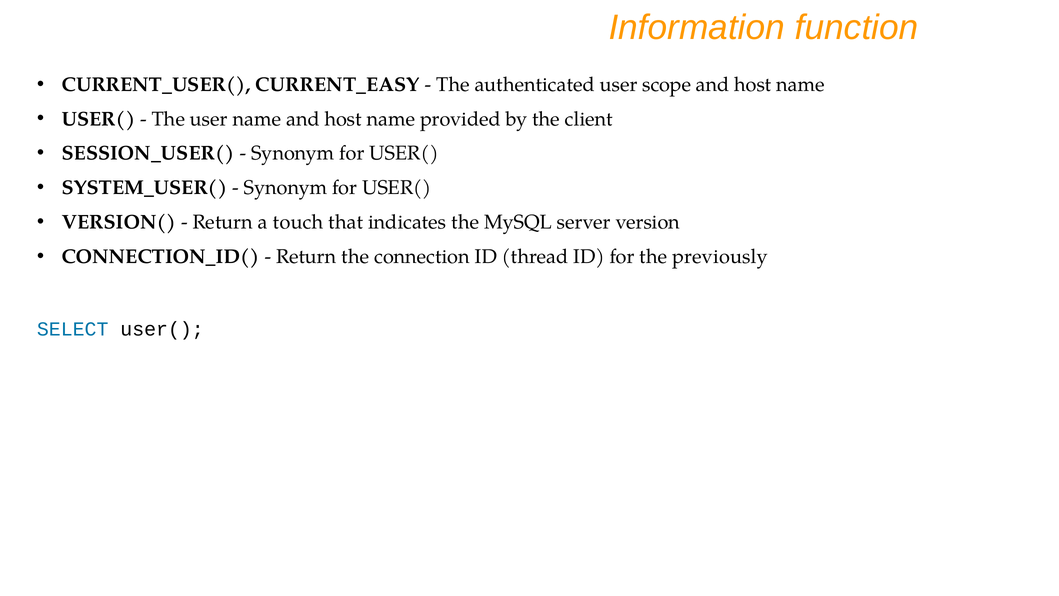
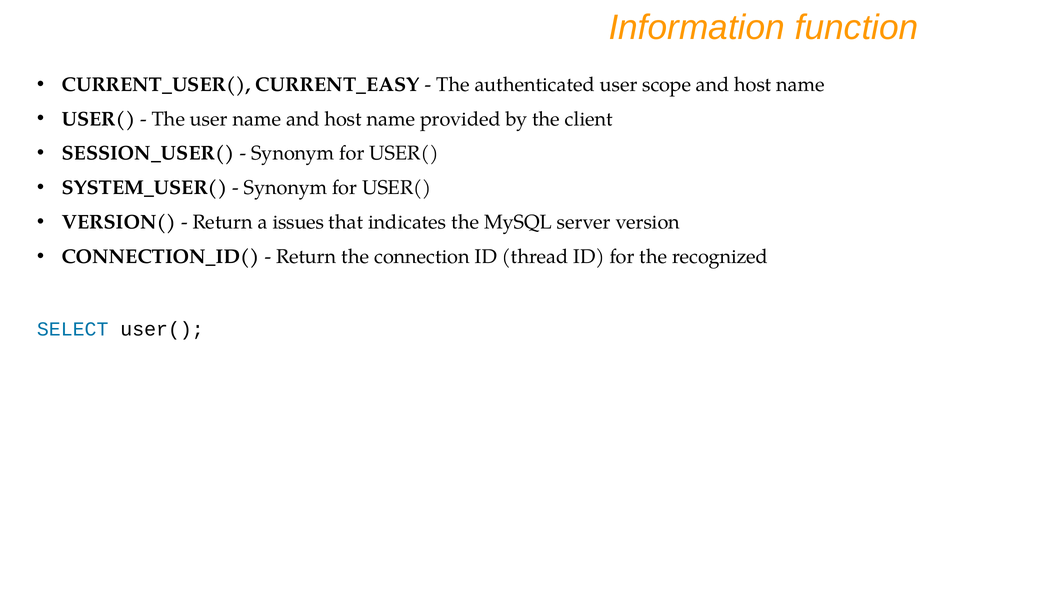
touch: touch -> issues (298, 222)
previously: previously -> recognized (720, 256)
